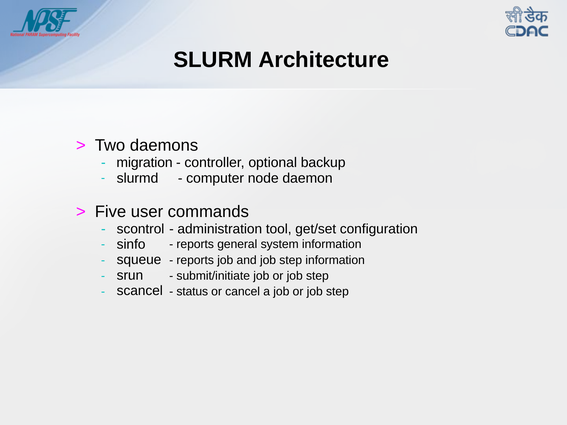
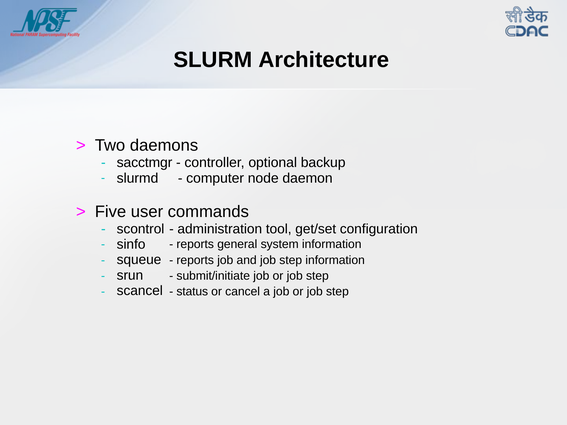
migration: migration -> sacctmgr (145, 163)
